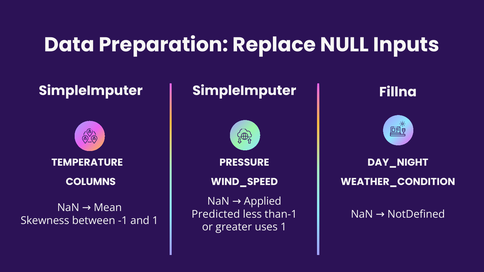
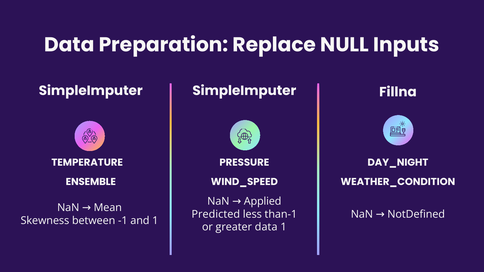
COLUMNS: COLUMNS -> ENSEMBLE (91, 182)
greater uses: uses -> data (266, 227)
